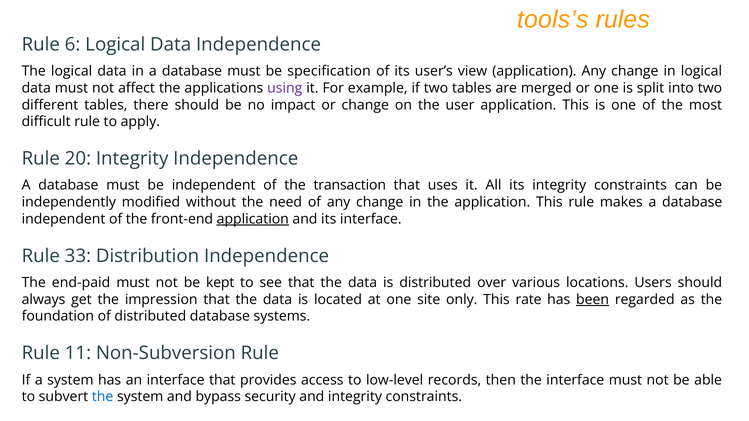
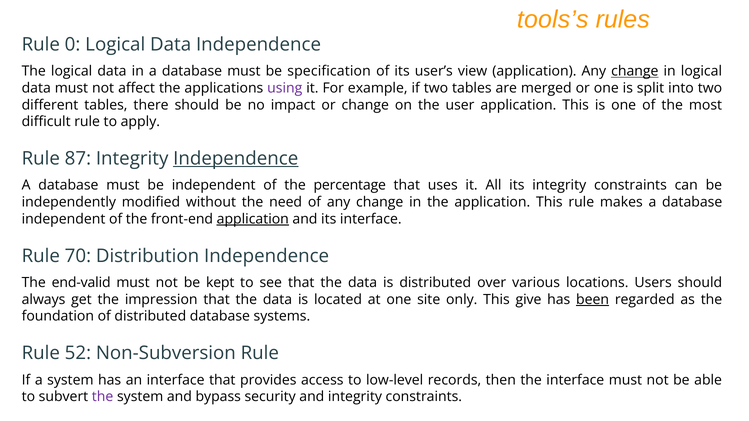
6: 6 -> 0 (73, 44)
change underline: none -> present (635, 71)
20: 20 -> 87 (78, 159)
Independence underline: none -> present (236, 159)
transaction: transaction -> percentage (350, 185)
33: 33 -> 70 (78, 256)
end-paid: end-paid -> end-valid (81, 283)
rate: rate -> give (528, 300)
11: 11 -> 52 (78, 353)
the colour: blue -> purple (103, 397)
